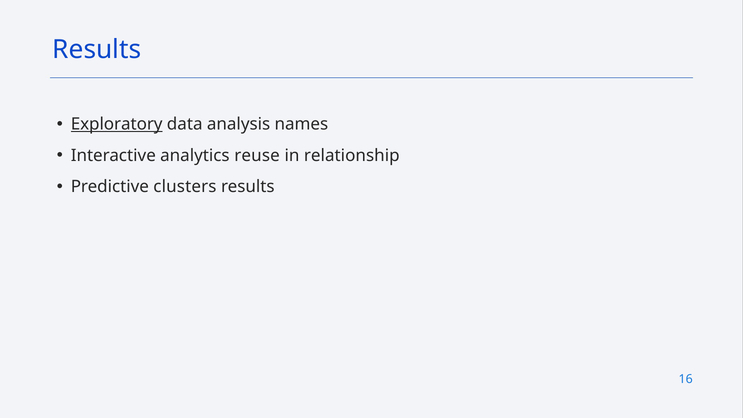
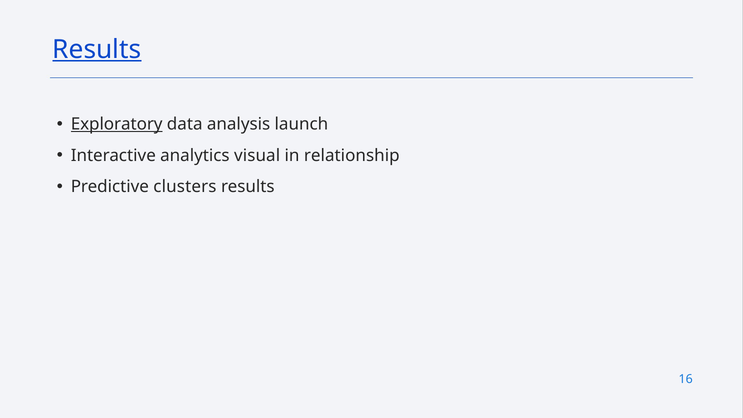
Results underline: none -> present (97, 50)
names: names -> launch (301, 124)
reuse: reuse -> visual (257, 156)
